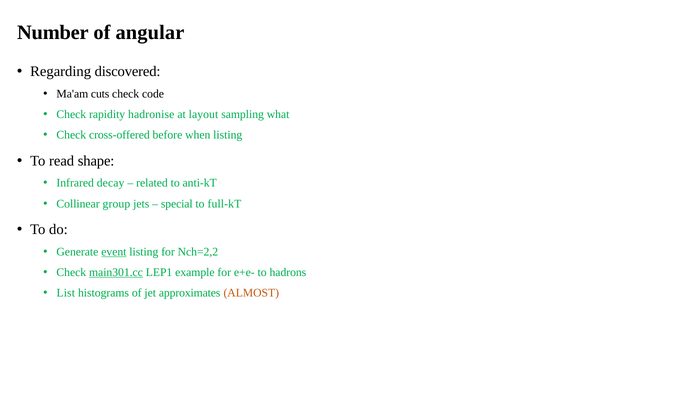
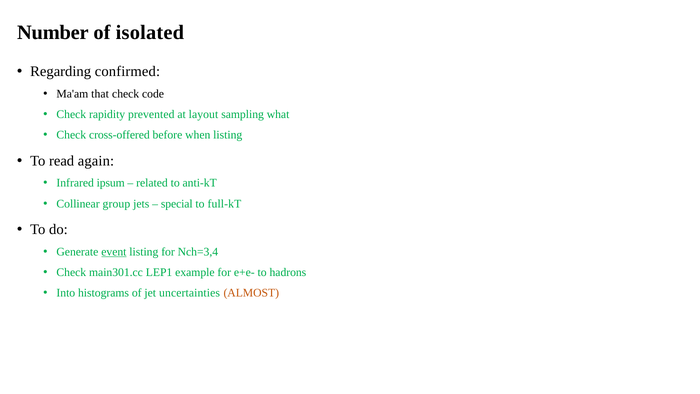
angular: angular -> isolated (150, 33)
discovered: discovered -> confirmed (127, 72)
cuts: cuts -> that (100, 94)
hadronise: hadronise -> prevented (151, 114)
shape: shape -> again (96, 161)
decay: decay -> ipsum (111, 183)
Nch=2,2: Nch=2,2 -> Nch=3,4 (198, 252)
main301.cc underline: present -> none (116, 272)
List: List -> Into (66, 293)
approximates: approximates -> uncertainties (190, 293)
